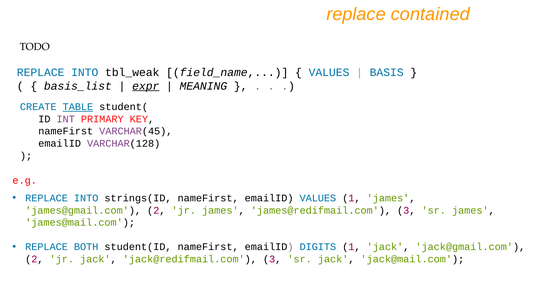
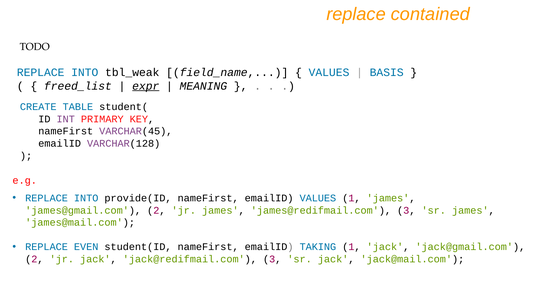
basis_list: basis_list -> freed_list (78, 86)
TABLE underline: present -> none (78, 107)
strings(ID: strings(ID -> provide(ID (138, 198)
BOTH: BOTH -> EVEN (86, 247)
DIGITS: DIGITS -> TAKING (318, 247)
